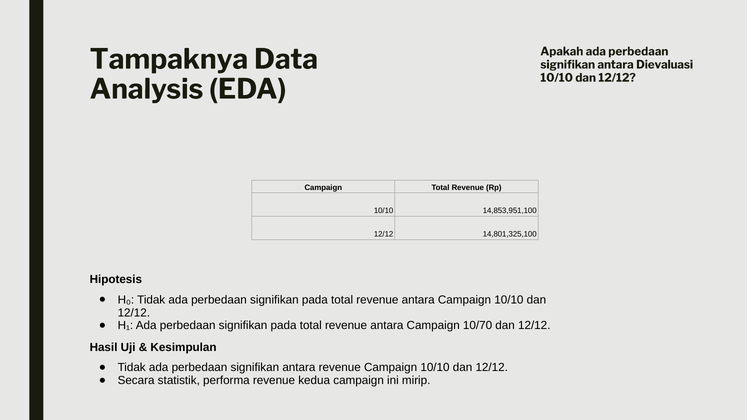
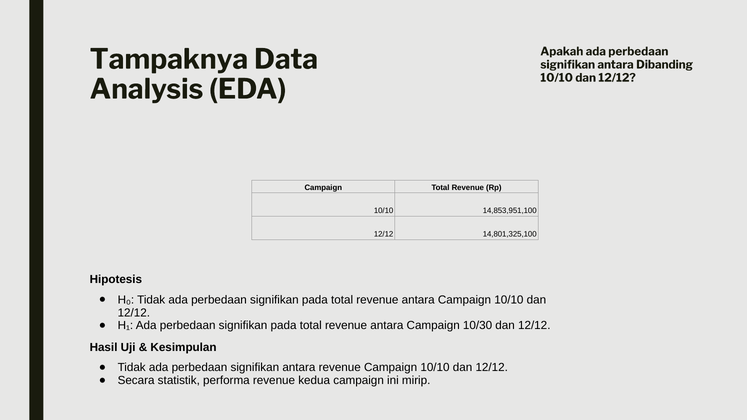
Dievaluasi: Dievaluasi -> Dibanding (665, 65)
10/70: 10/70 -> 10/30 (478, 326)
